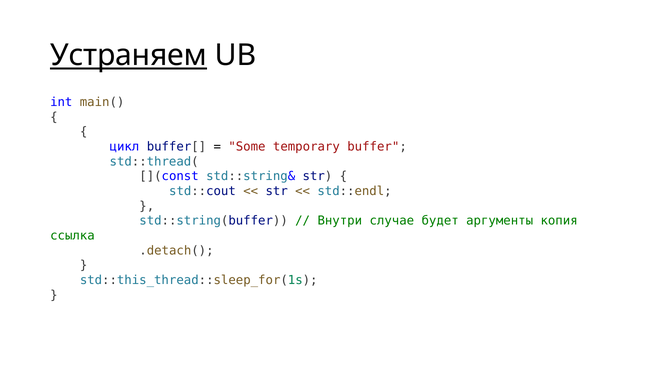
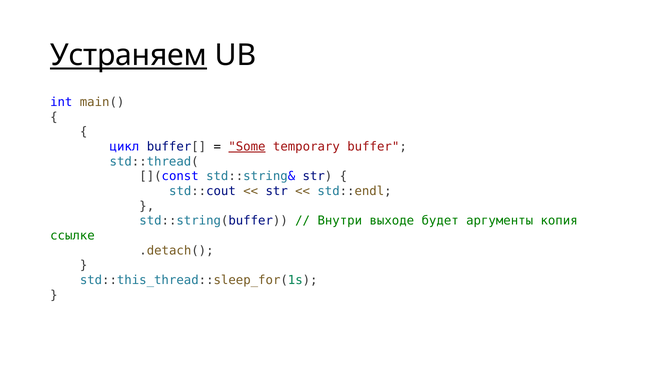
Some underline: none -> present (247, 147)
случае: случае -> выходе (392, 221)
ссылка: ссылка -> ссылке (72, 236)
